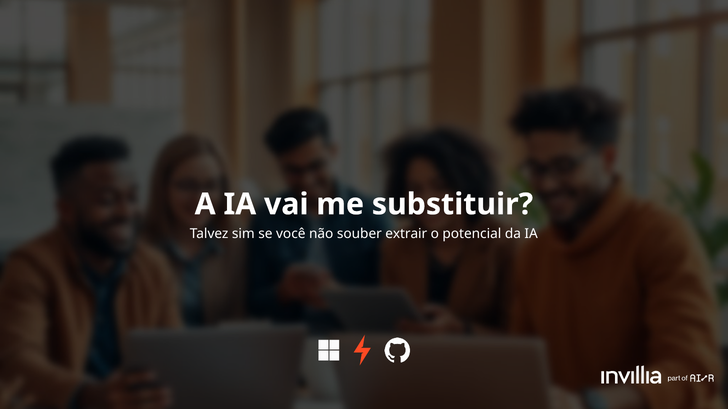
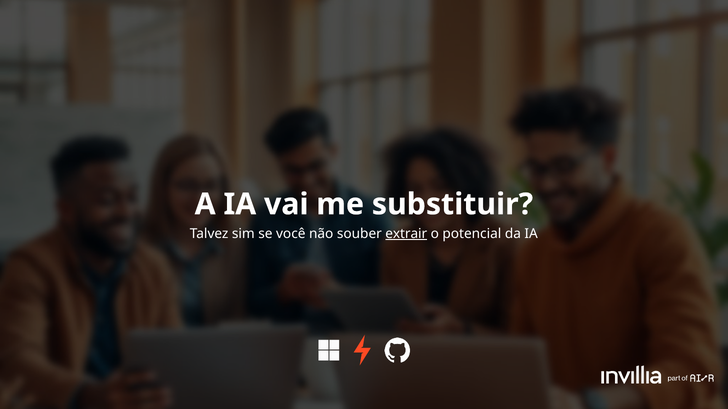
extrair underline: none -> present (406, 234)
